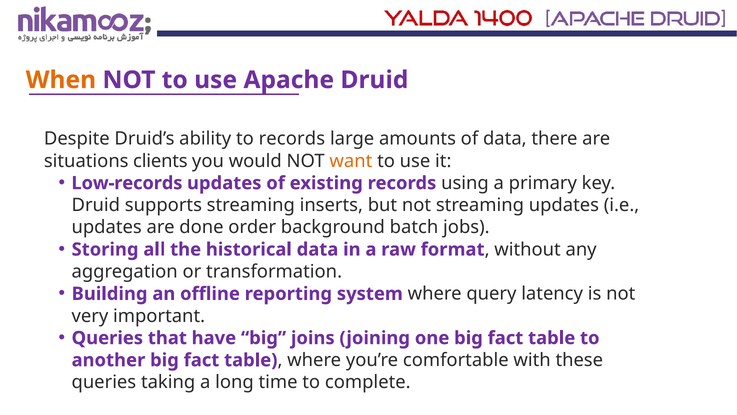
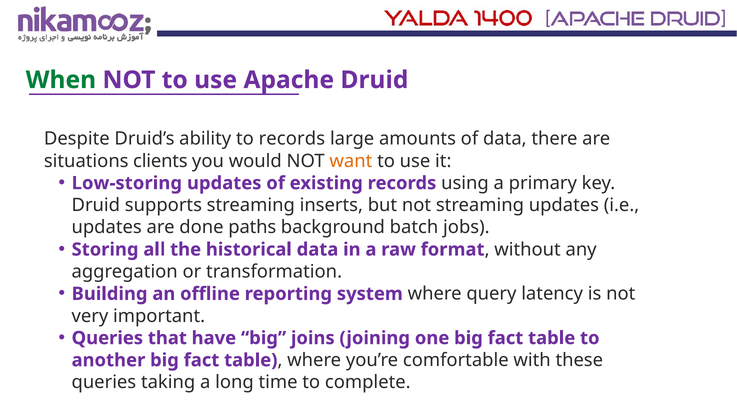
When colour: orange -> green (61, 80)
Low-records: Low-records -> Low-storing (127, 183)
order: order -> paths (252, 227)
